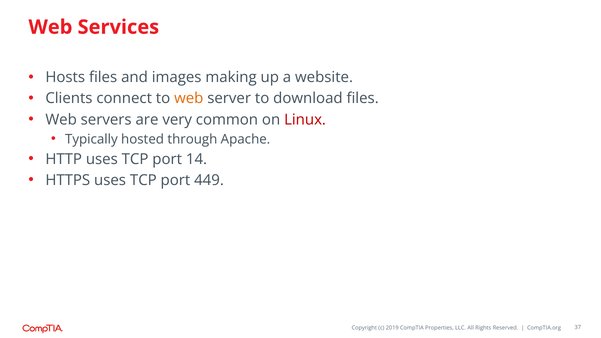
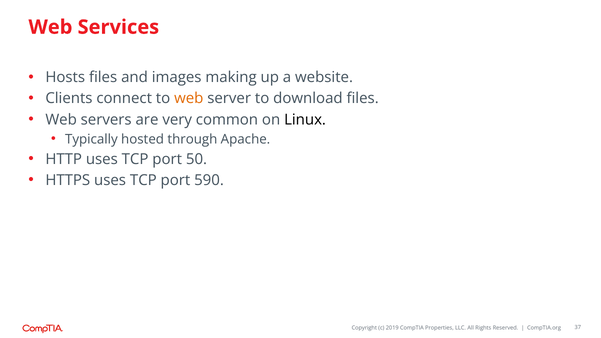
Linux colour: red -> black (305, 120)
14: 14 -> 50 (196, 159)
449: 449 -> 590 (209, 180)
